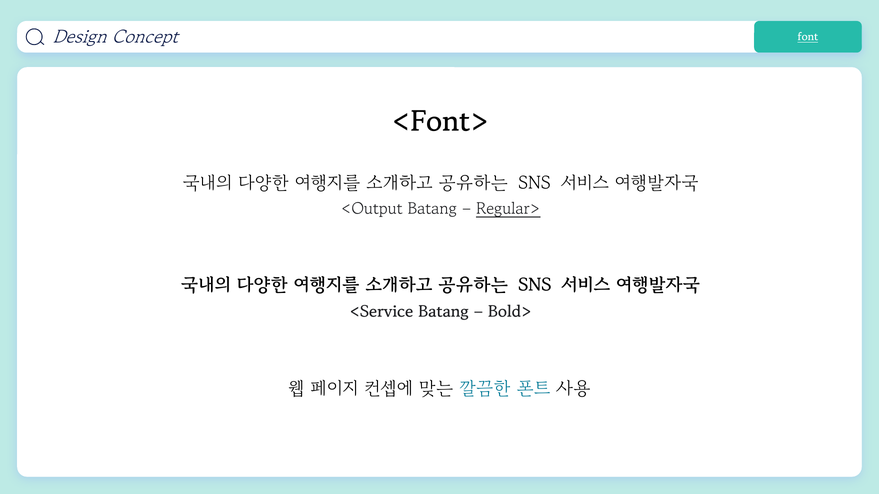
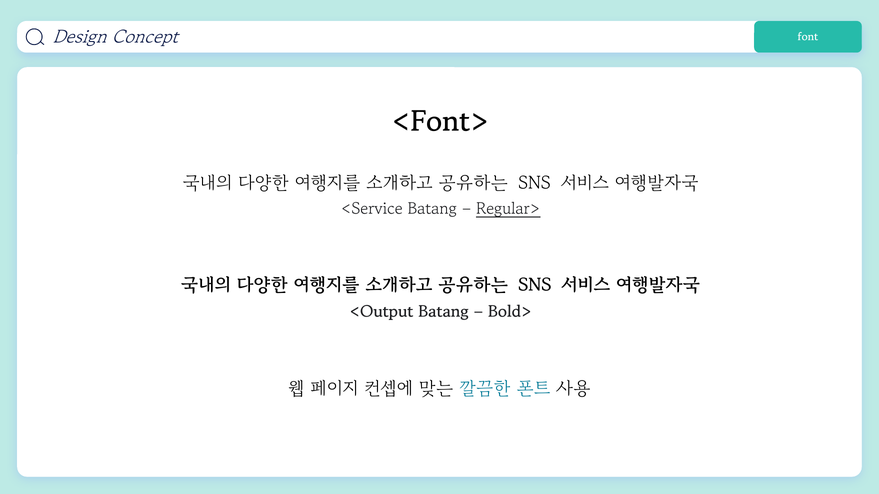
font underline: present -> none (808, 38)
<Output: <Output -> <Service (372, 210)
<Service: <Service -> <Output (381, 313)
